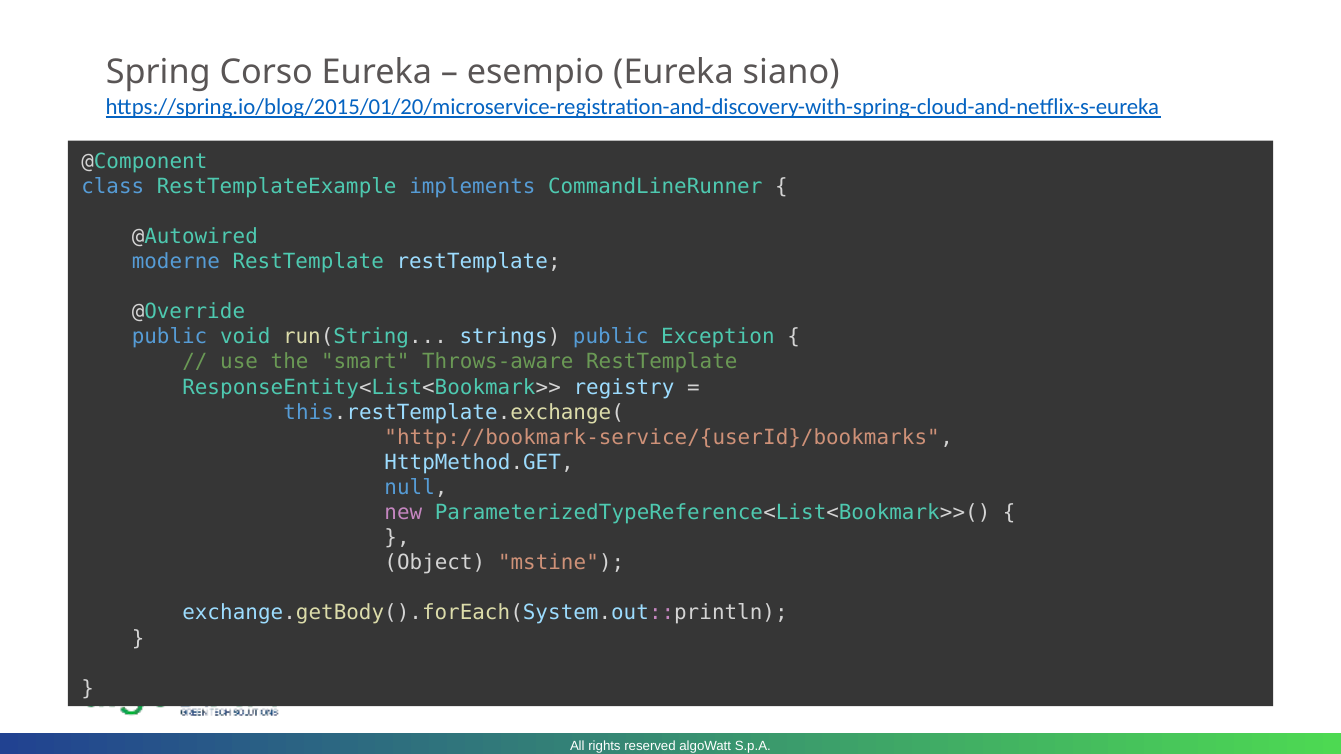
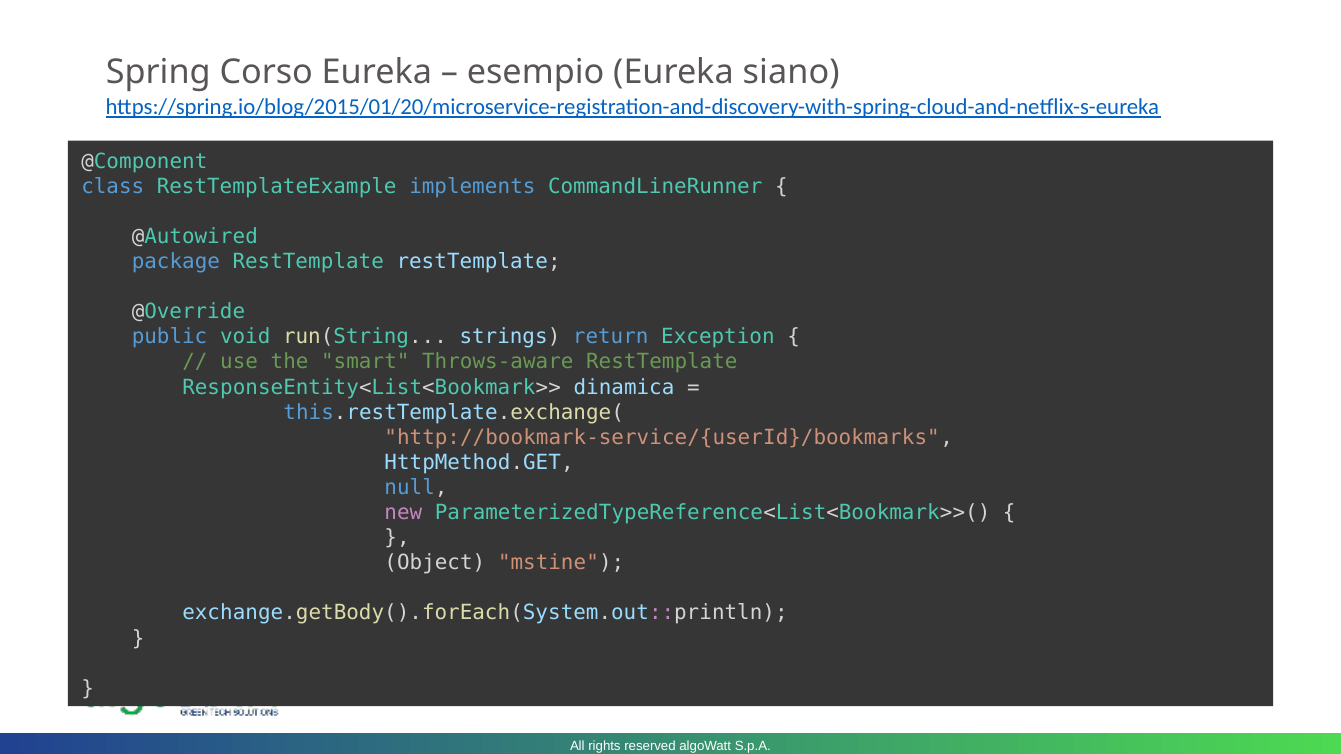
moderne: moderne -> package (176, 262)
strings public: public -> return (611, 337)
registry: registry -> dinamica (624, 387)
